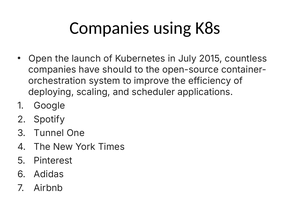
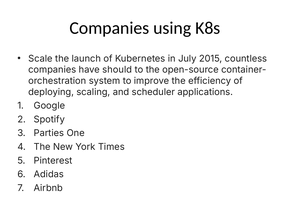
Open: Open -> Scale (40, 58)
Tunnel: Tunnel -> Parties (49, 133)
